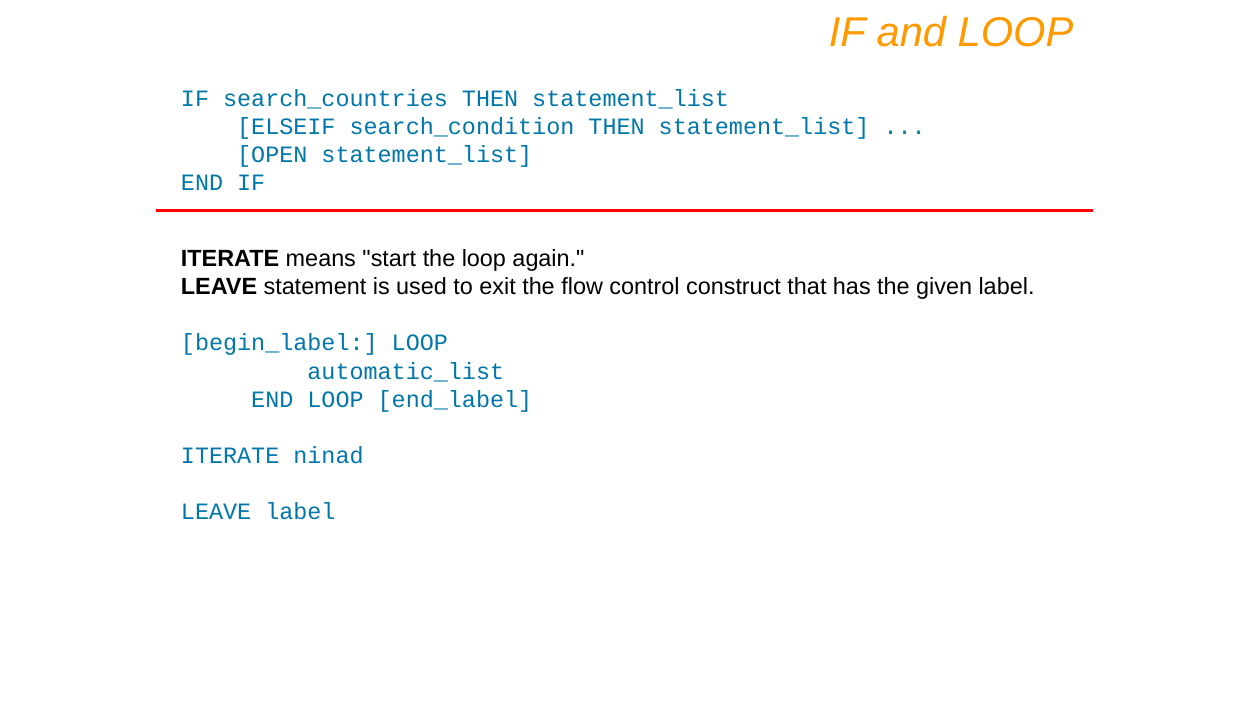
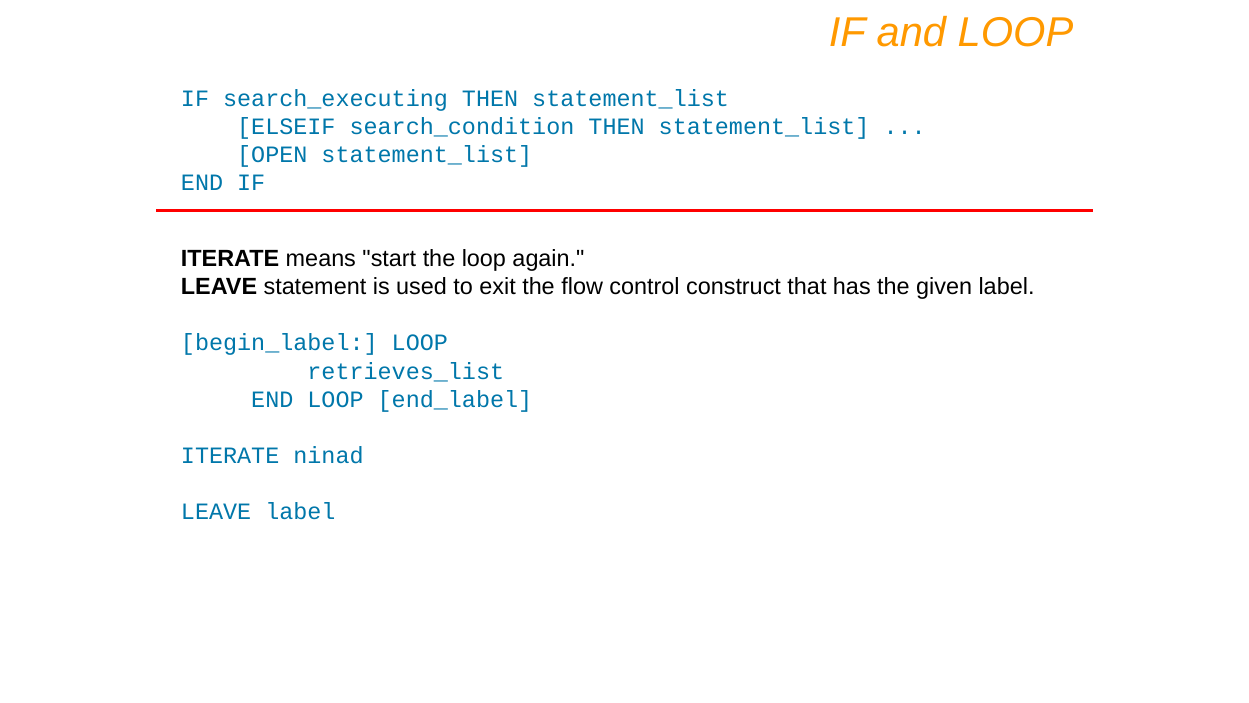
search_countries: search_countries -> search_executing (336, 98)
automatic_list: automatic_list -> retrieves_list (406, 371)
